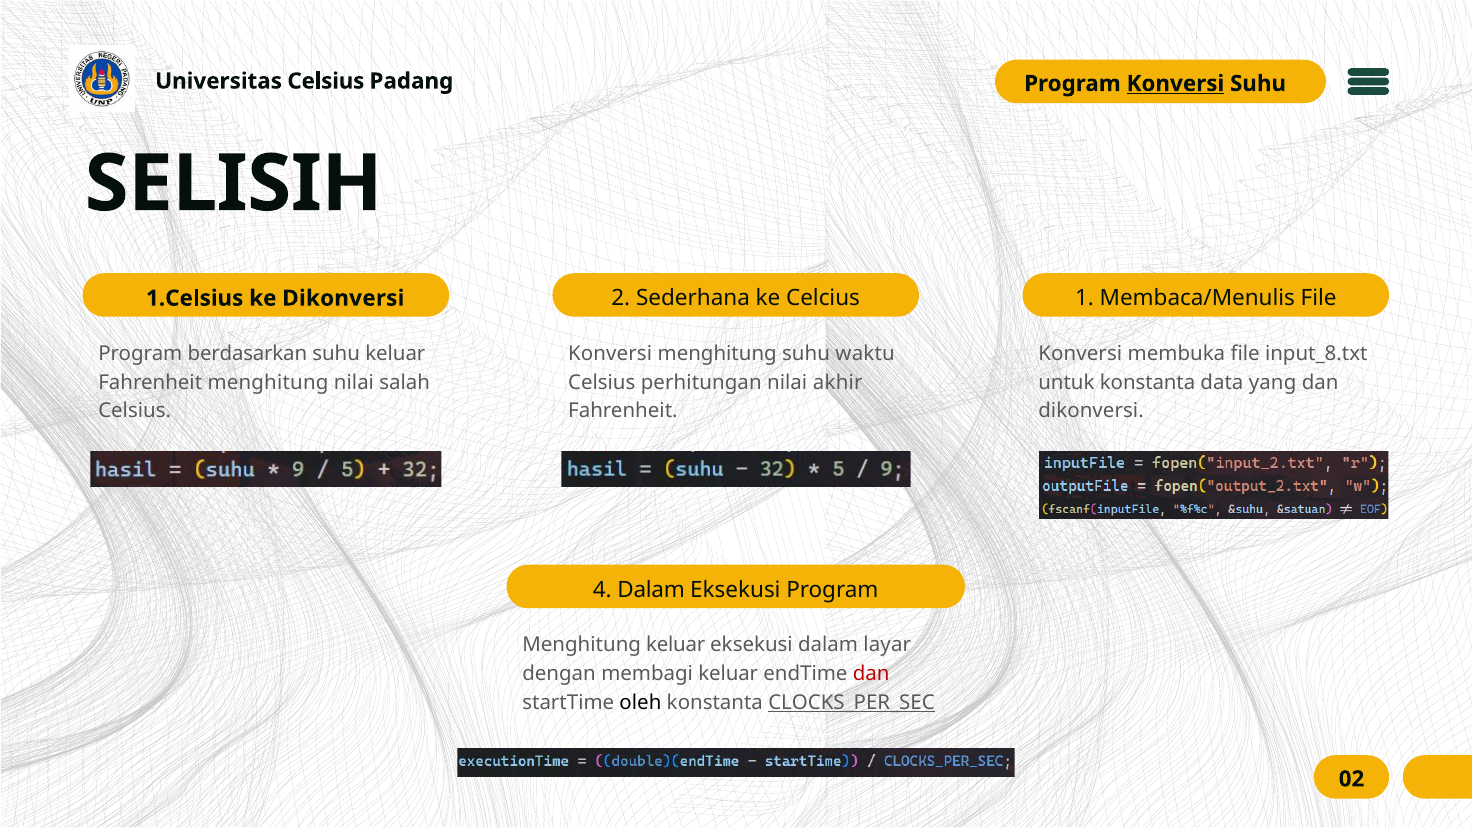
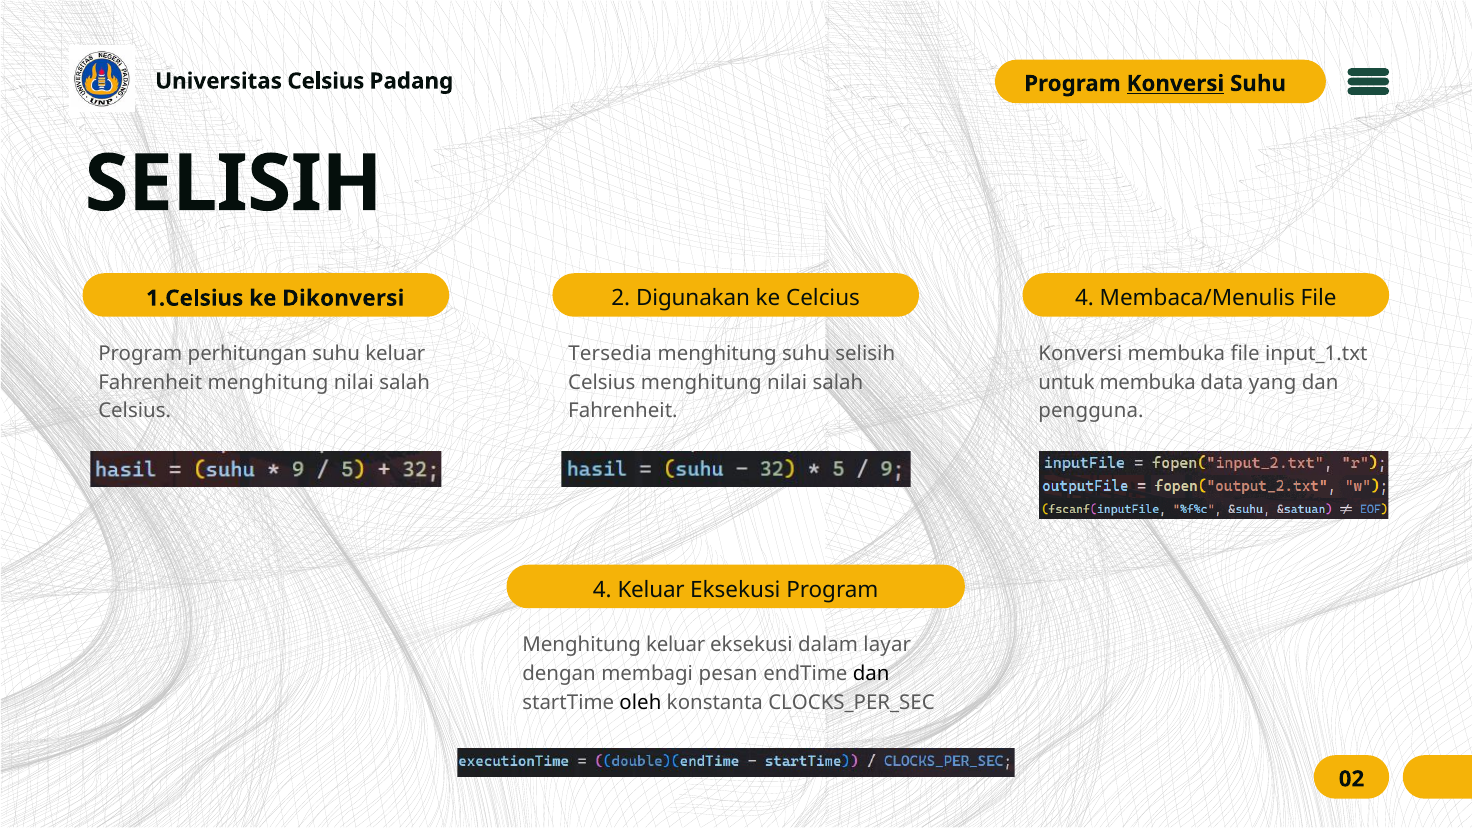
Sederhana: Sederhana -> Digunakan (693, 298)
Celcius 1: 1 -> 4 (1084, 298)
berdasarkan: berdasarkan -> perhitungan (247, 354)
Konversi: Konversi -> Tersedia (610, 354)
suhu waktu: waktu -> selisih (865, 354)
input_8.txt: input_8.txt -> input_1.txt (1316, 354)
Celsius perhitungan: perhitungan -> menghitung (701, 382)
akhir: akhir -> salah (838, 382)
untuk konstanta: konstanta -> membuka (1148, 382)
dikonversi: dikonversi -> pengguna (1091, 411)
4 Dalam: Dalam -> Keluar (651, 590)
membagi keluar: keluar -> pesan (728, 674)
dan colour: red -> black (871, 674)
CLOCKS_PER_SEC underline: present -> none (851, 702)
